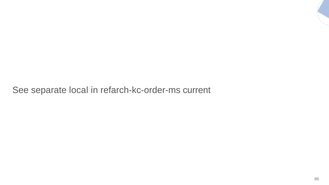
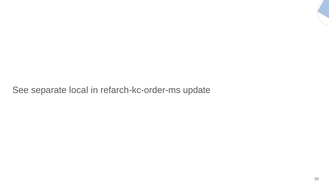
current: current -> update (197, 90)
